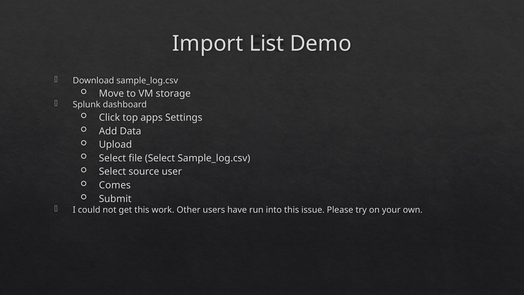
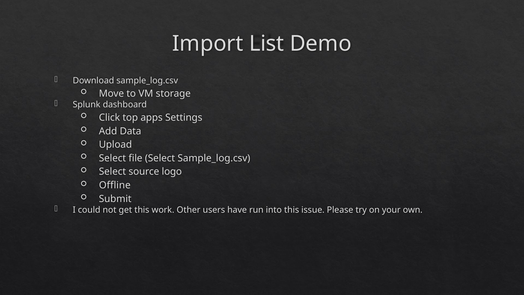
user: user -> logo (172, 172)
Comes: Comes -> Offline (115, 185)
